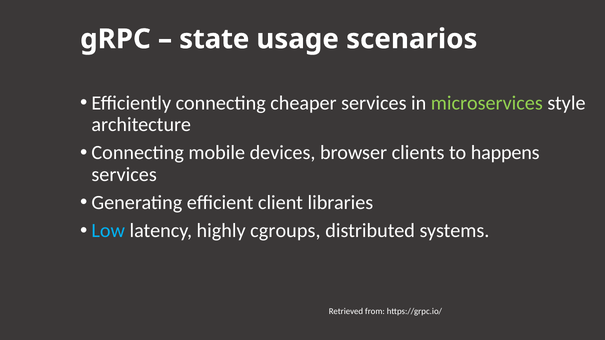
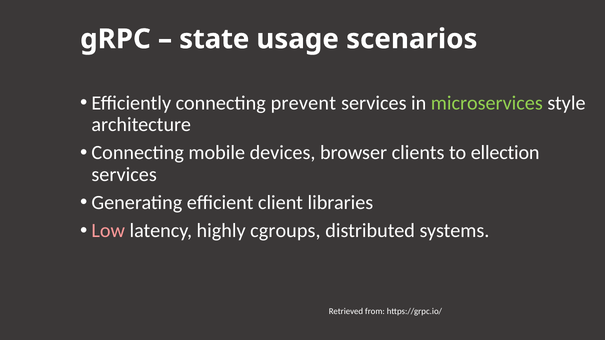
cheaper: cheaper -> prevent (303, 103)
happens: happens -> ellection (505, 153)
Low colour: light blue -> pink (108, 231)
